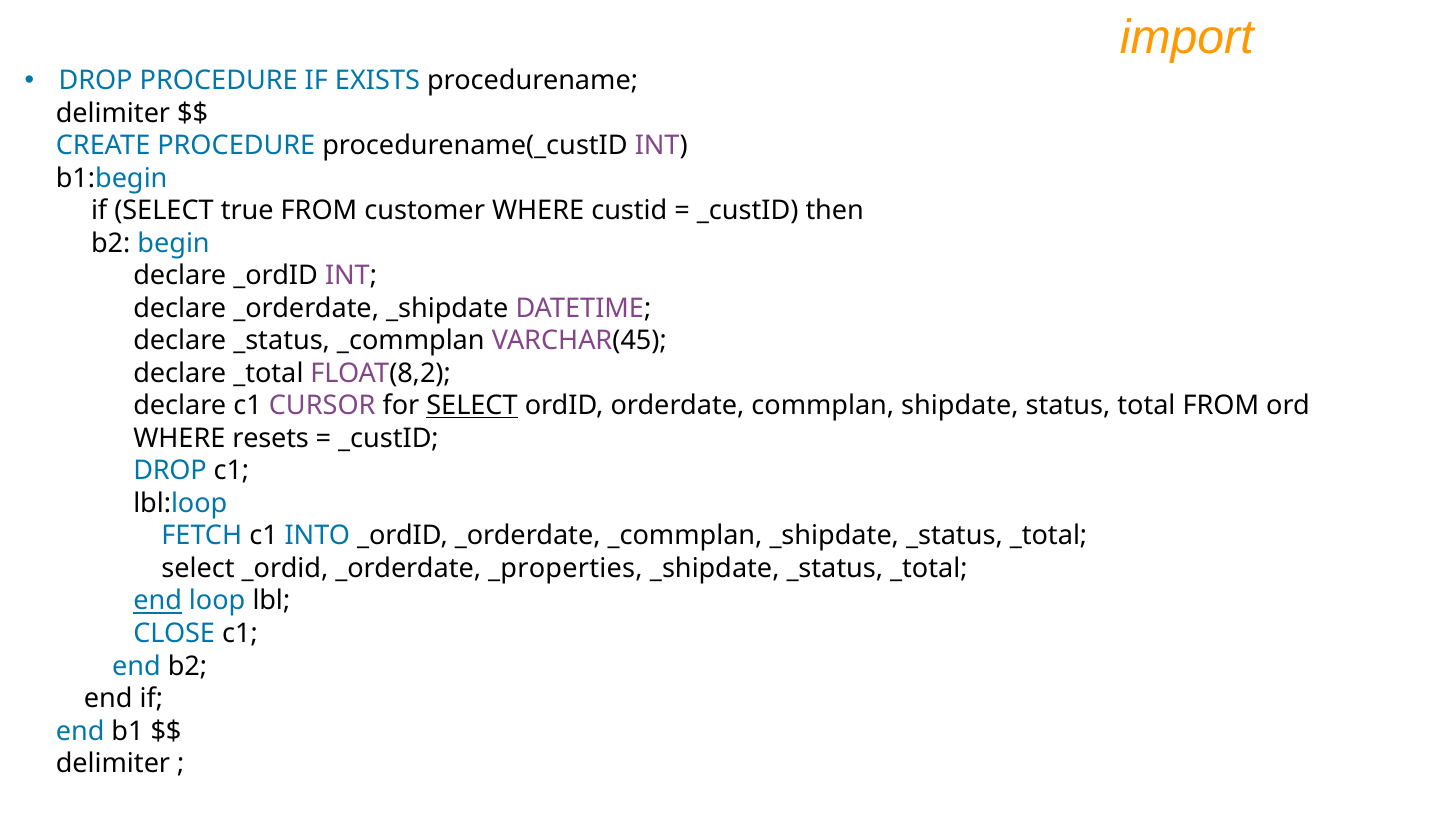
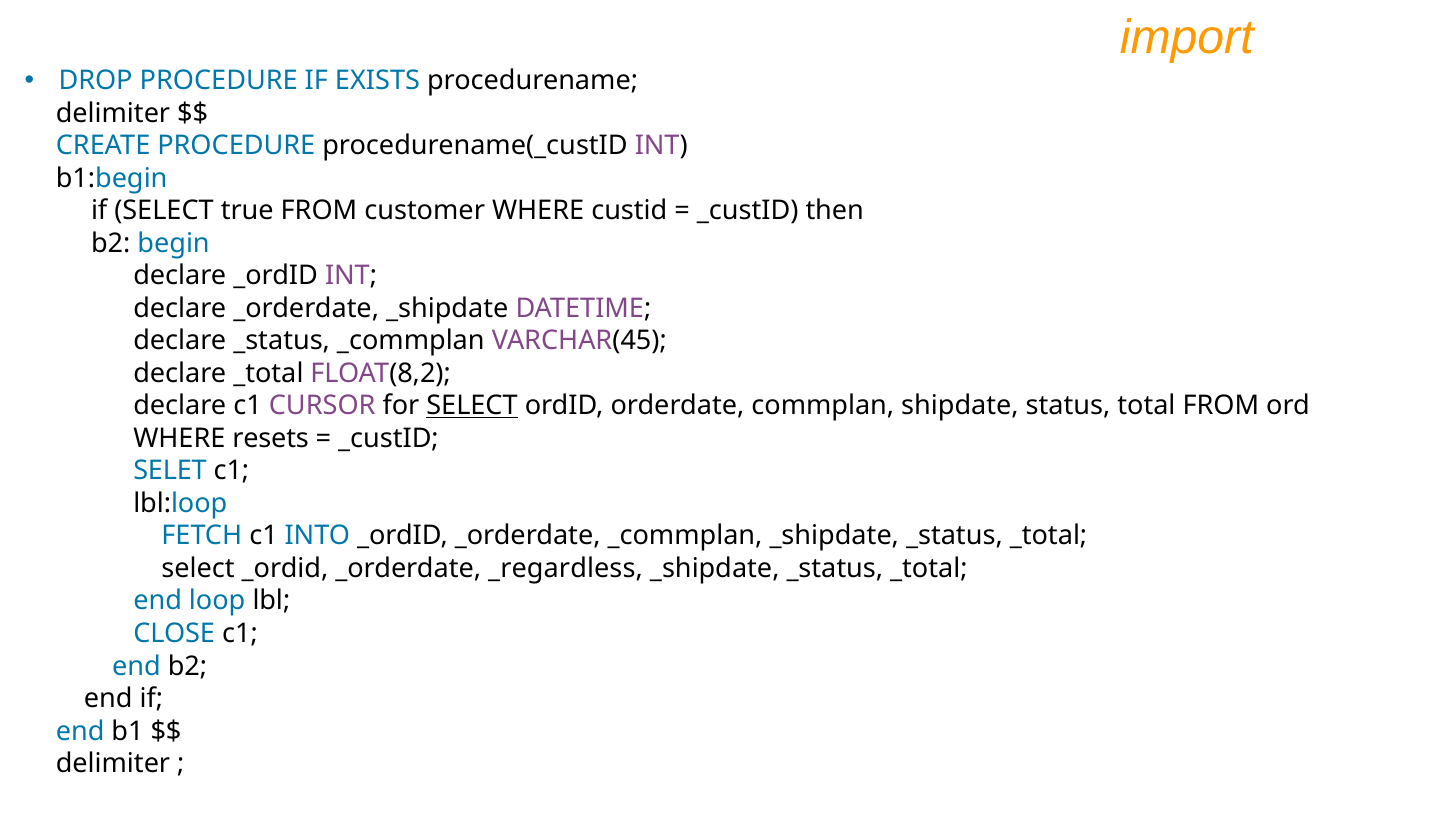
DROP: DROP -> SELET (170, 471)
_properties: _properties -> _regardless (566, 568)
end underline: present -> none (158, 601)
